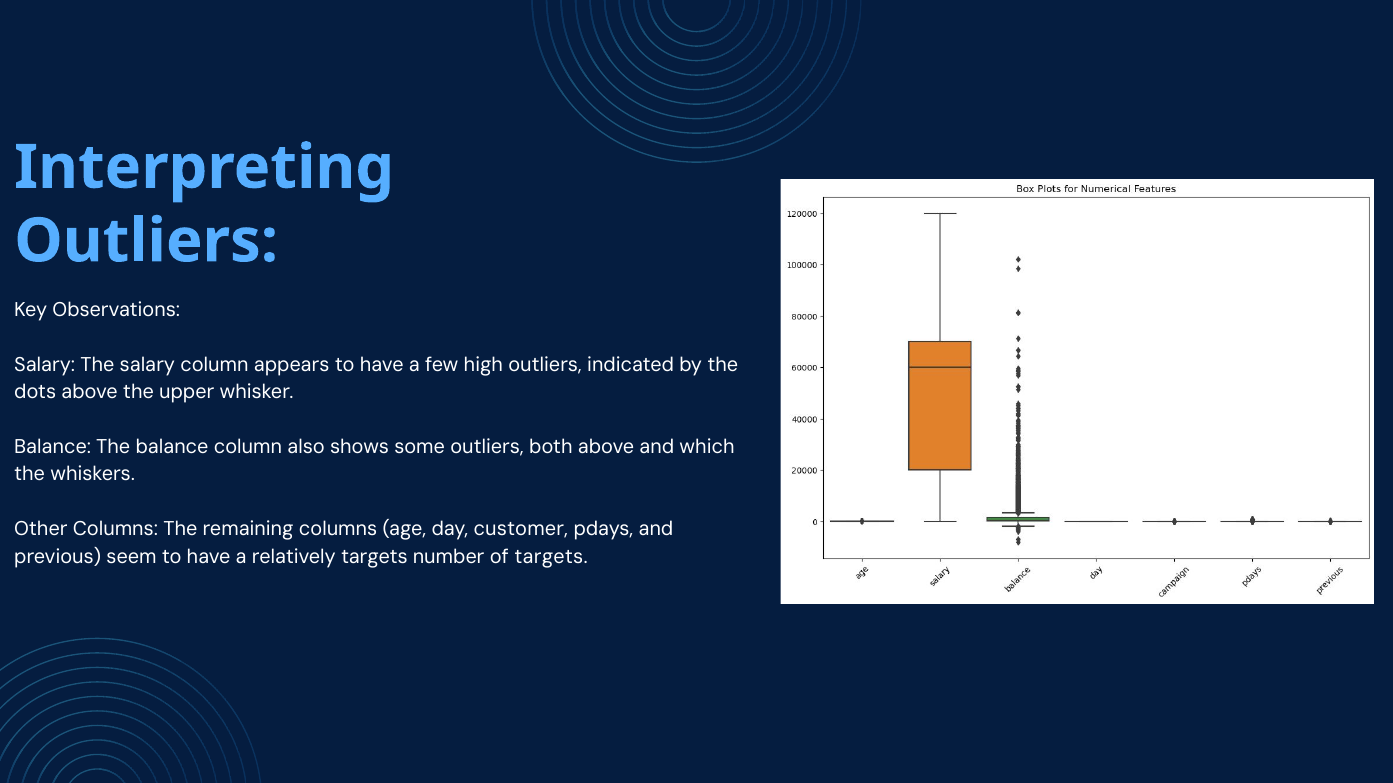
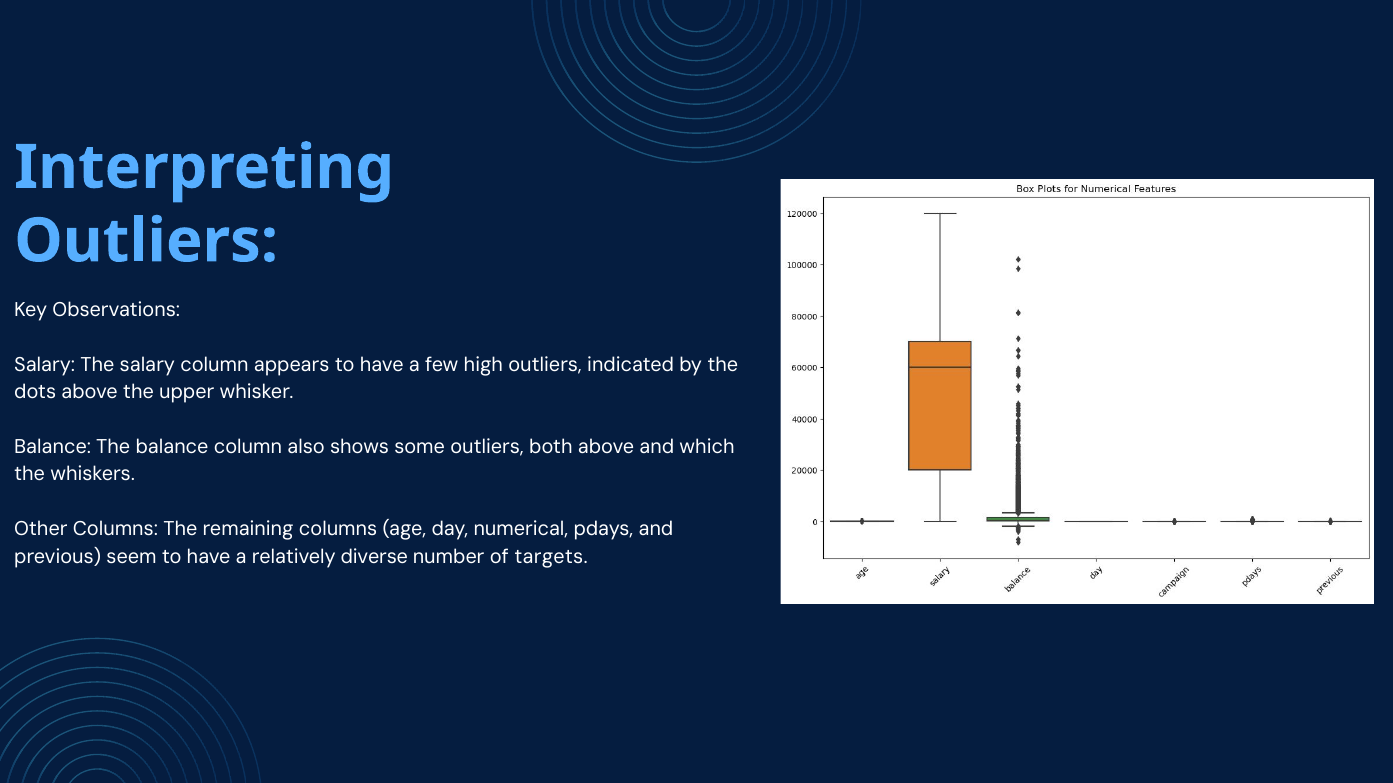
customer: customer -> numerical (521, 530)
relatively targets: targets -> diverse (374, 557)
